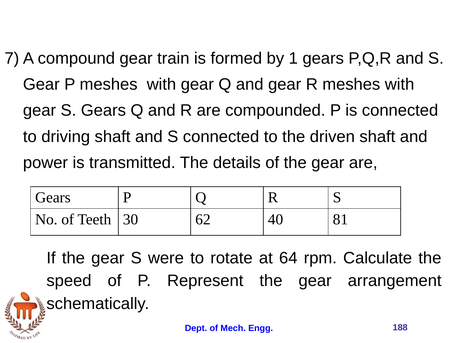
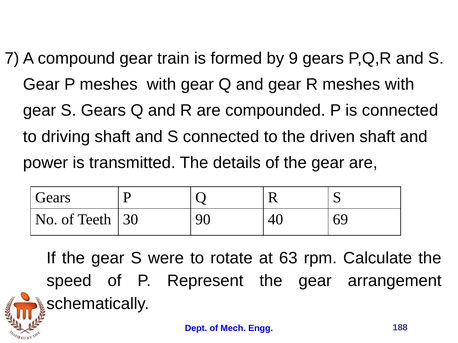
1: 1 -> 9 (293, 58)
62: 62 -> 90 (203, 220)
81: 81 -> 69 (340, 220)
64: 64 -> 63 (288, 258)
